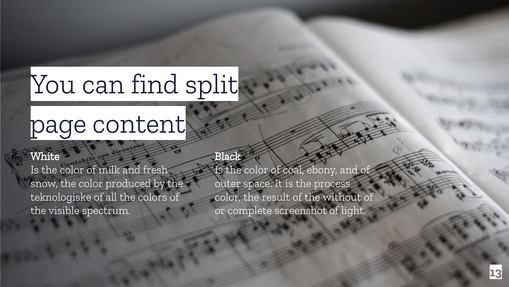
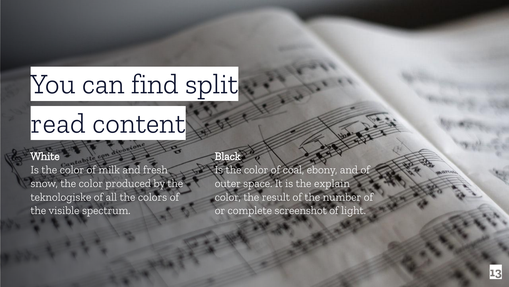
page: page -> read (58, 123)
process: process -> explain (332, 183)
without: without -> number (342, 197)
